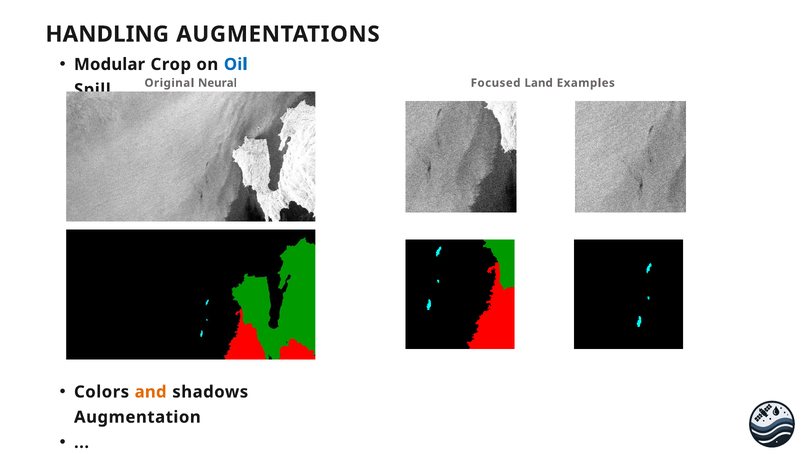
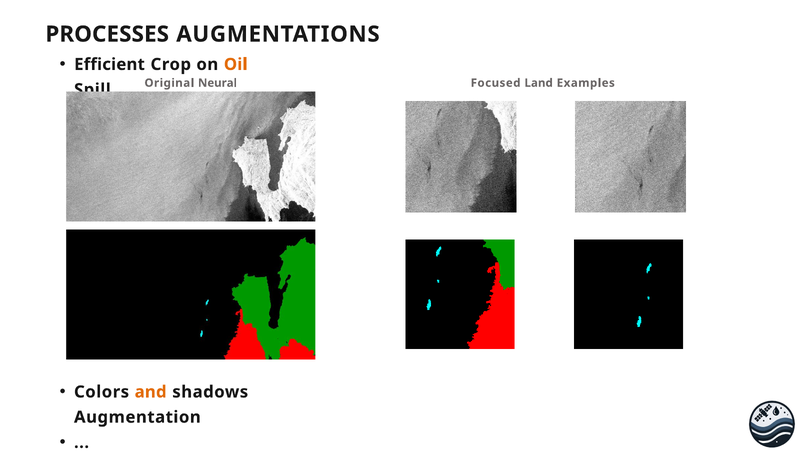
HANDLING: HANDLING -> PROCESSES (107, 34)
Modular: Modular -> Efficient (110, 64)
Oil colour: blue -> orange (236, 64)
